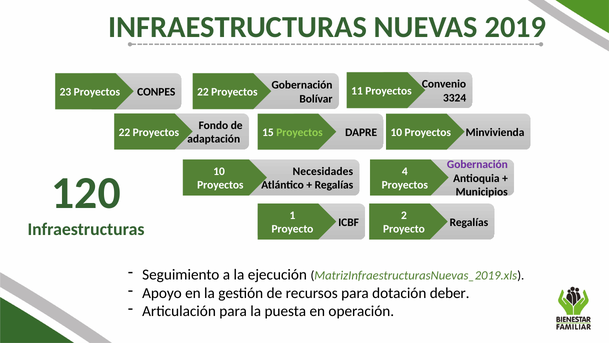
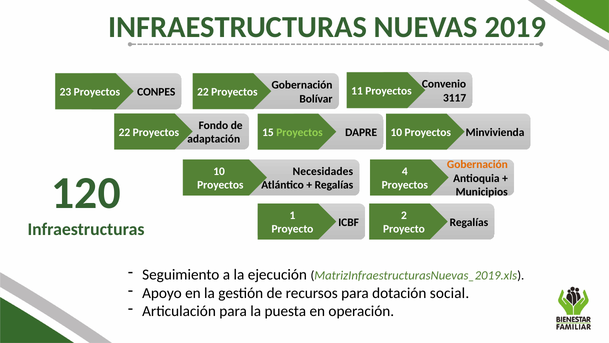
3324: 3324 -> 3117 (455, 98)
Gobernación colour: purple -> orange (477, 164)
deber: deber -> social (450, 293)
